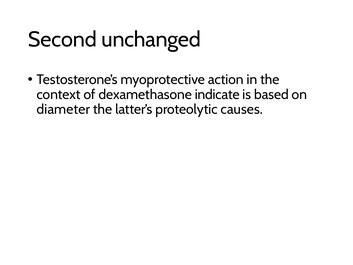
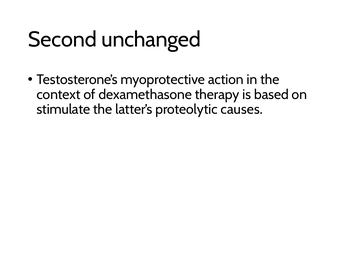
indicate: indicate -> therapy (217, 94)
diameter: diameter -> stimulate (63, 109)
